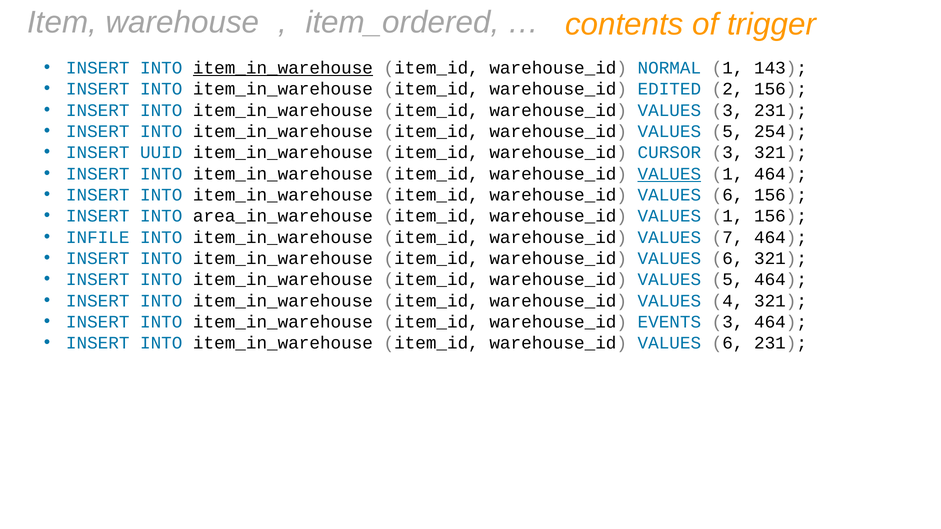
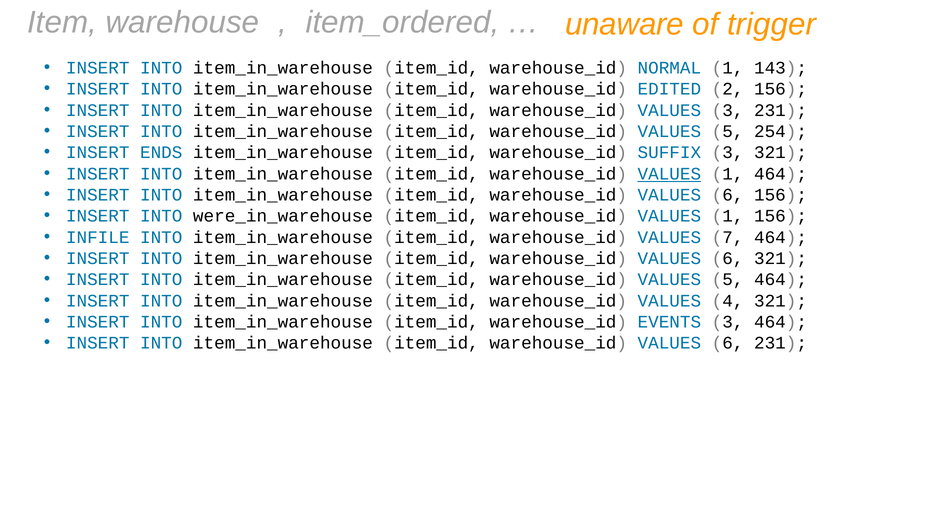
contents: contents -> unaware (624, 24)
item_in_warehouse underline: present -> none (283, 68)
UUID: UUID -> ENDS (161, 153)
CURSOR: CURSOR -> SUFFIX (669, 153)
area_in_warehouse: area_in_warehouse -> were_in_warehouse (283, 216)
